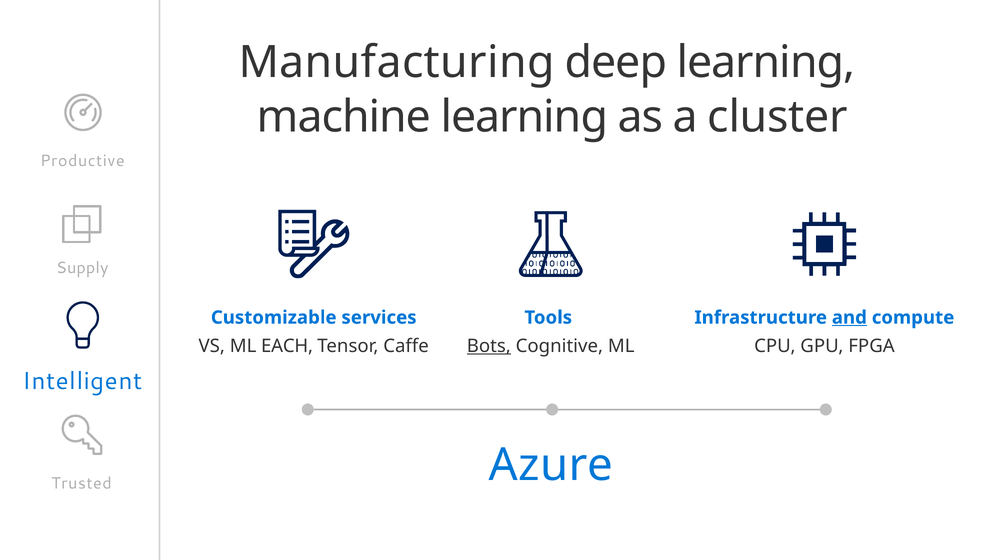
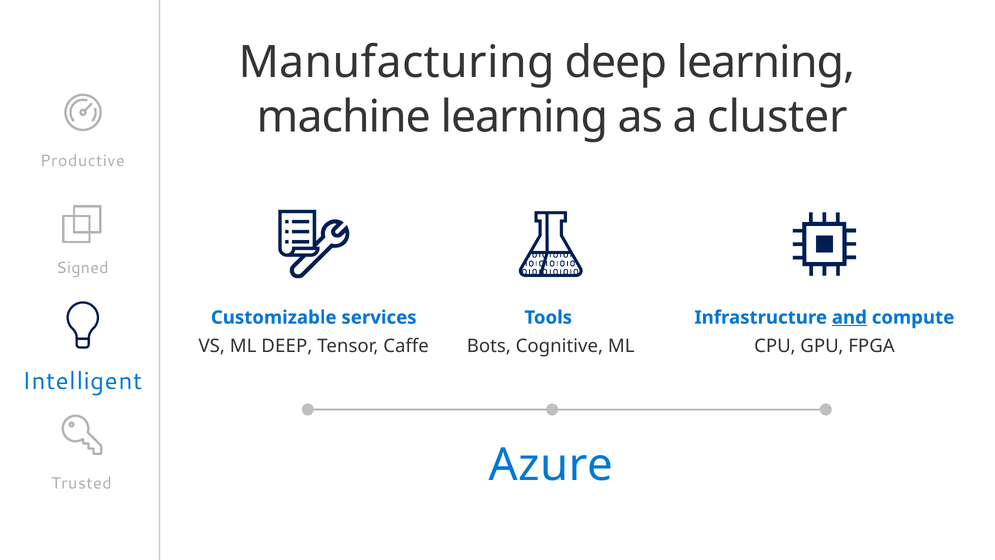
Supply: Supply -> Signed (82, 268)
ML EACH: EACH -> DEEP (287, 346)
Bots underline: present -> none (489, 346)
